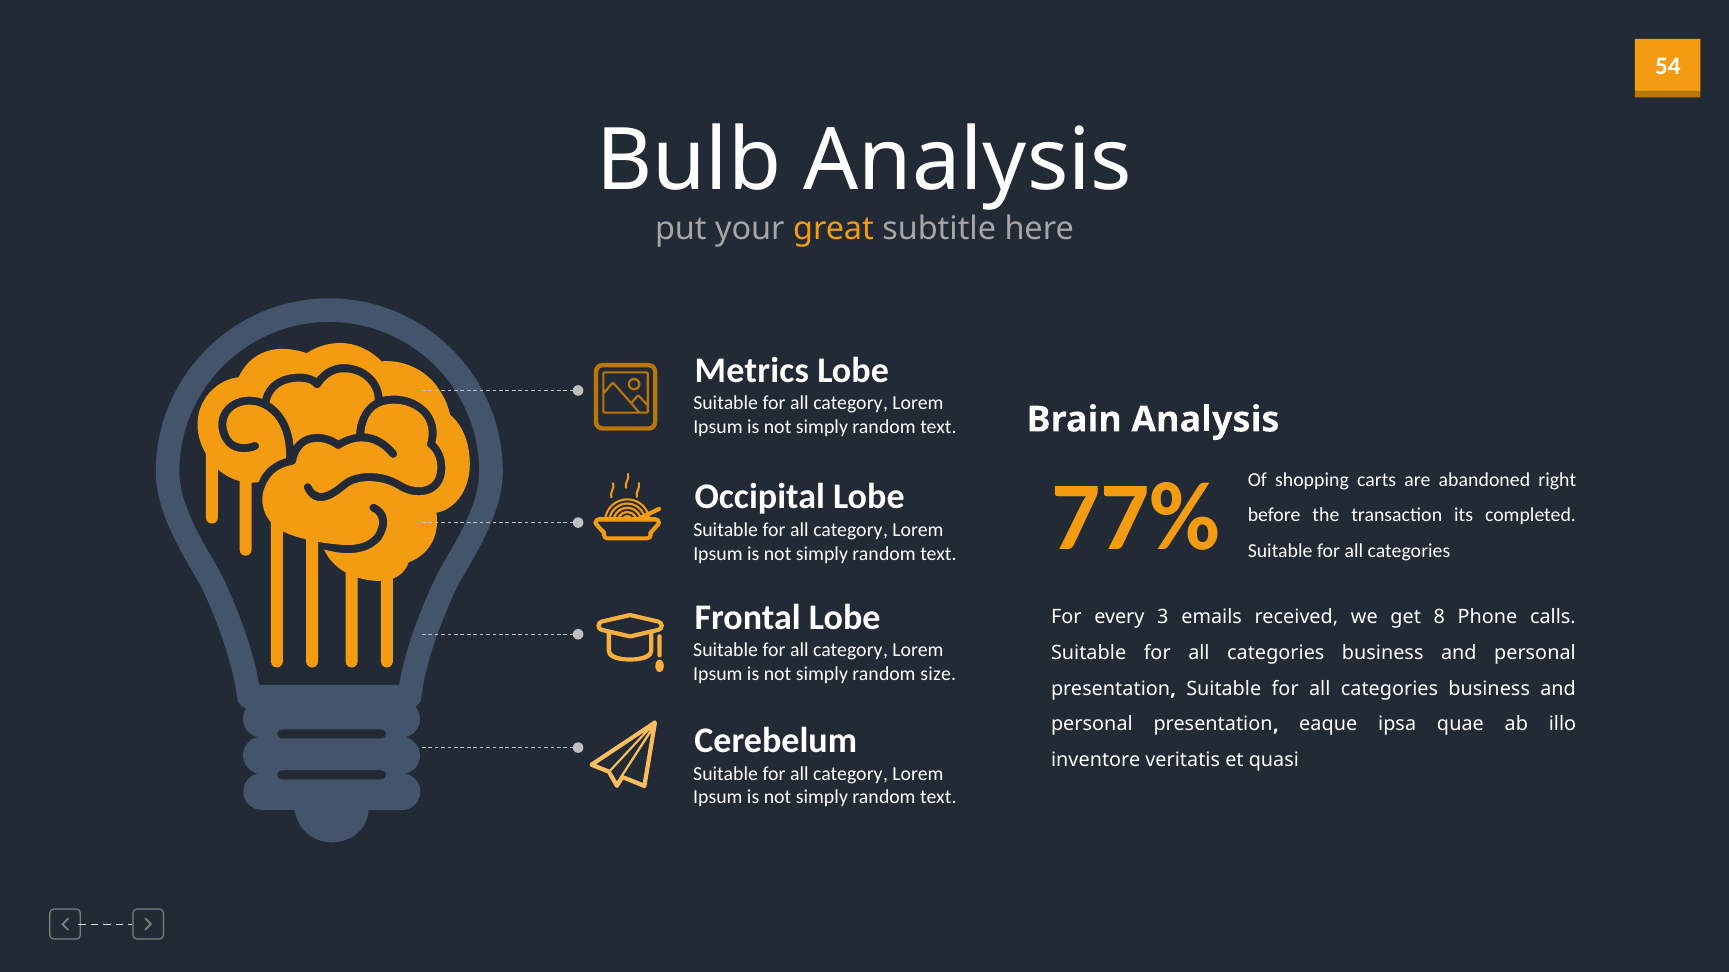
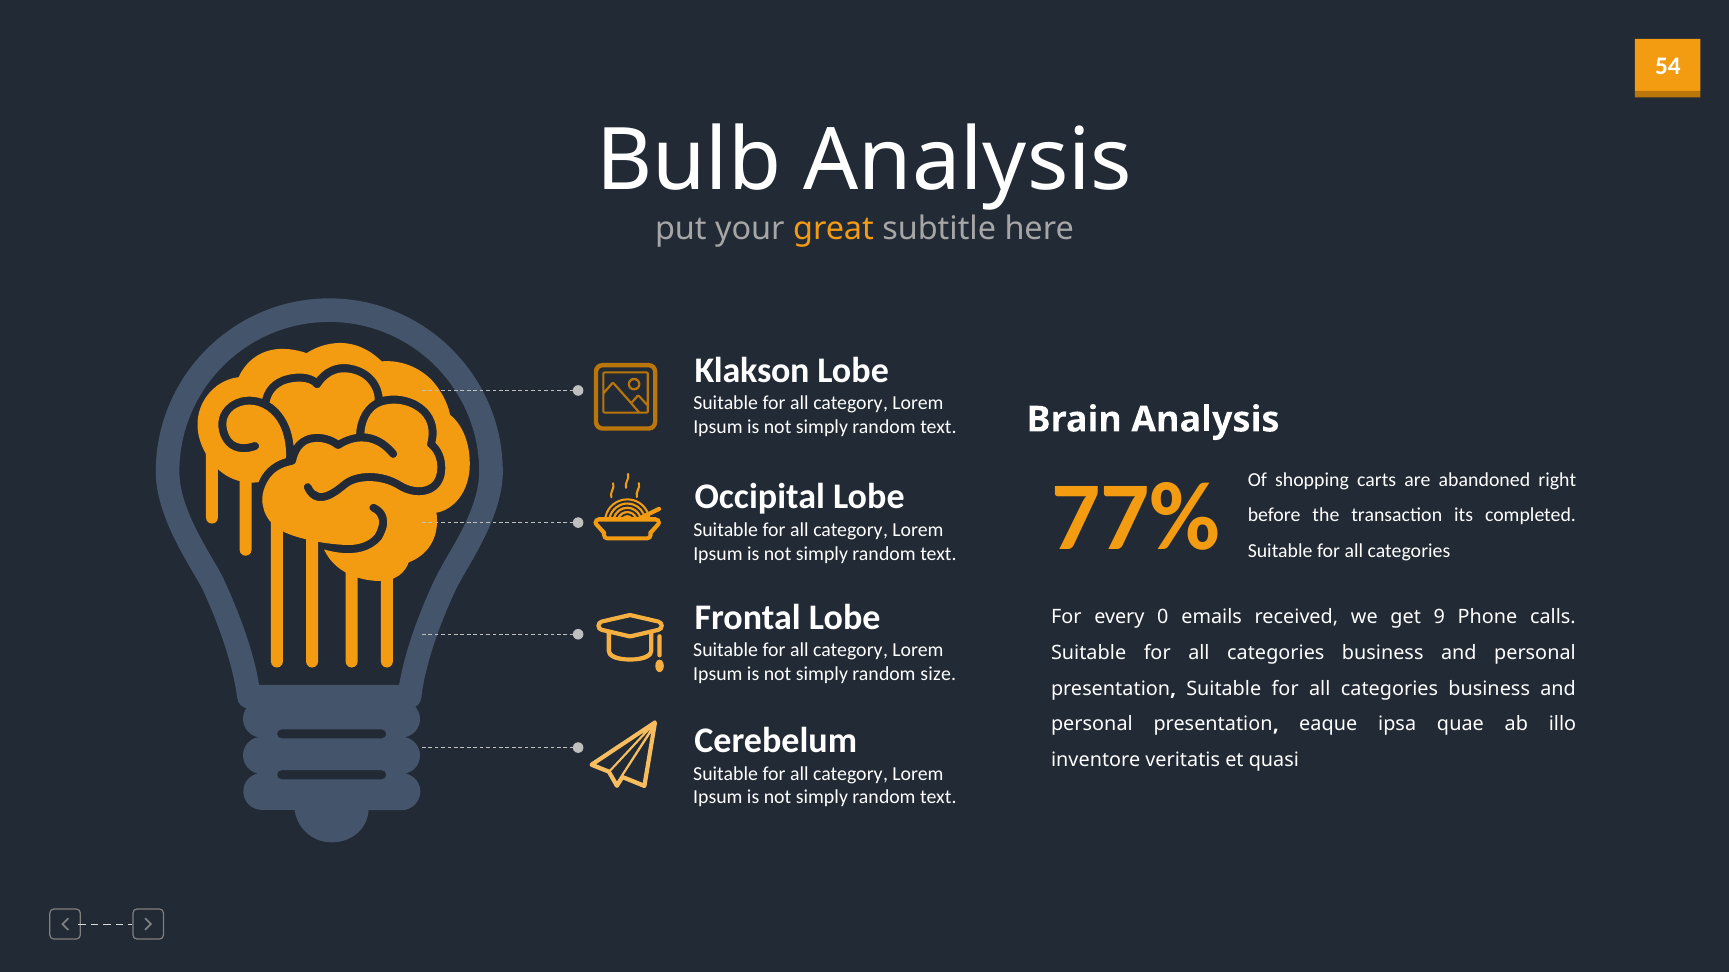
Metrics: Metrics -> Klakson (752, 371)
3: 3 -> 0 (1163, 618)
8: 8 -> 9 (1439, 618)
